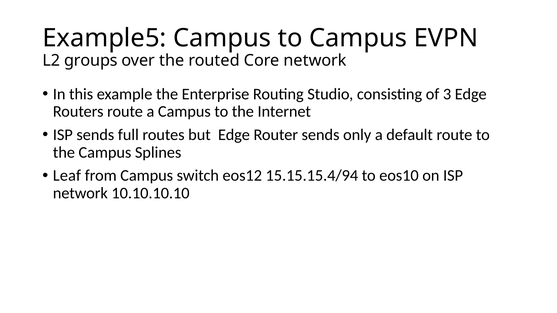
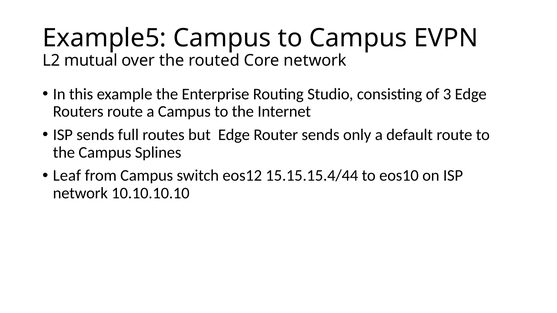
groups: groups -> mutual (91, 61)
15.15.15.4/94: 15.15.15.4/94 -> 15.15.15.4/44 (312, 176)
